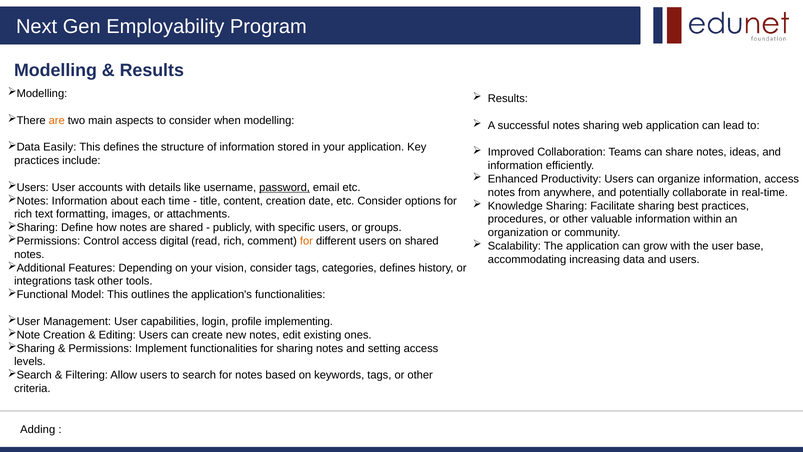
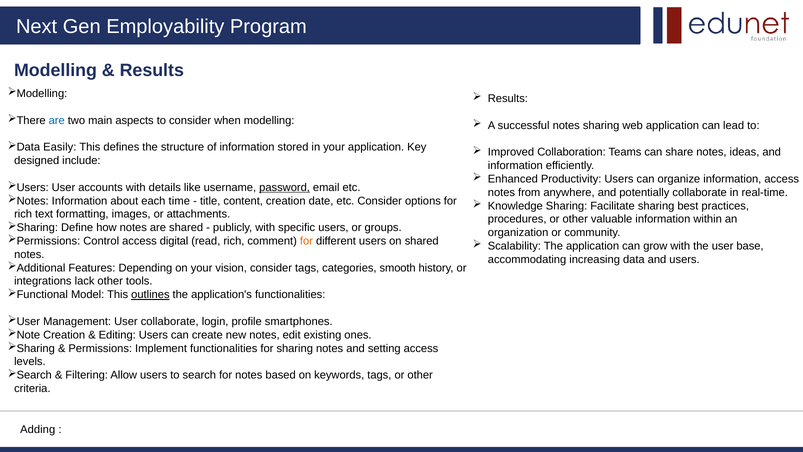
are colour: orange -> blue (57, 120)
practices: practices -> designed (37, 160)
categories defines: defines -> smooth (398, 268)
task: task -> lack (85, 281)
outlines underline: none -> present (150, 295)
User capabilities: capabilities -> collaborate (170, 321)
implementing: implementing -> smartphones (299, 321)
